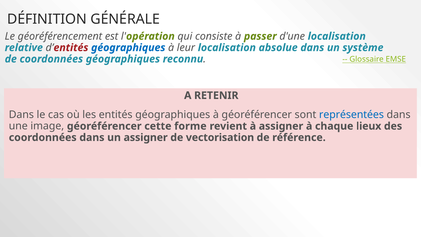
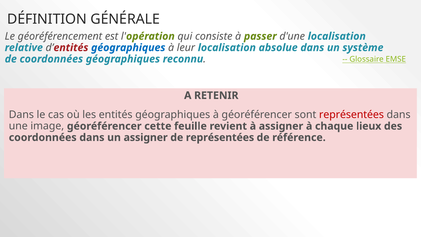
représentées colour: blue -> red (351, 115)
forme: forme -> feuille (191, 126)
de vectorisation: vectorisation -> représentées (220, 137)
